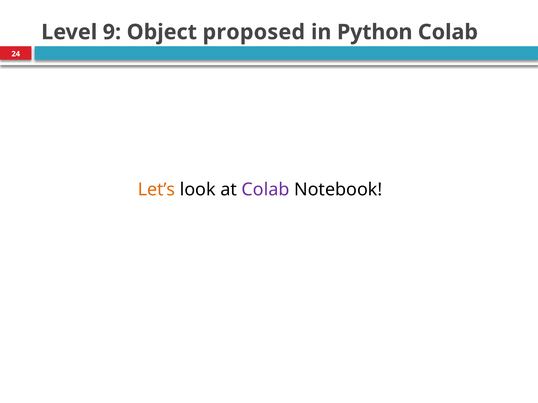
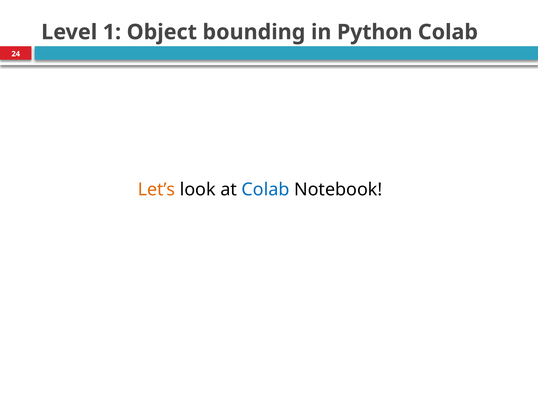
9: 9 -> 1 (112, 32)
proposed: proposed -> bounding (254, 32)
Colab colour: purple -> blue (266, 190)
